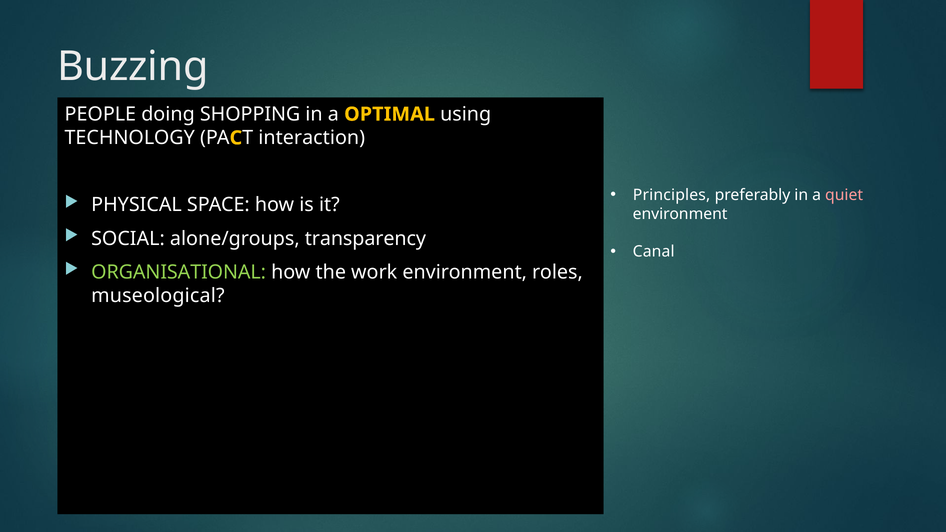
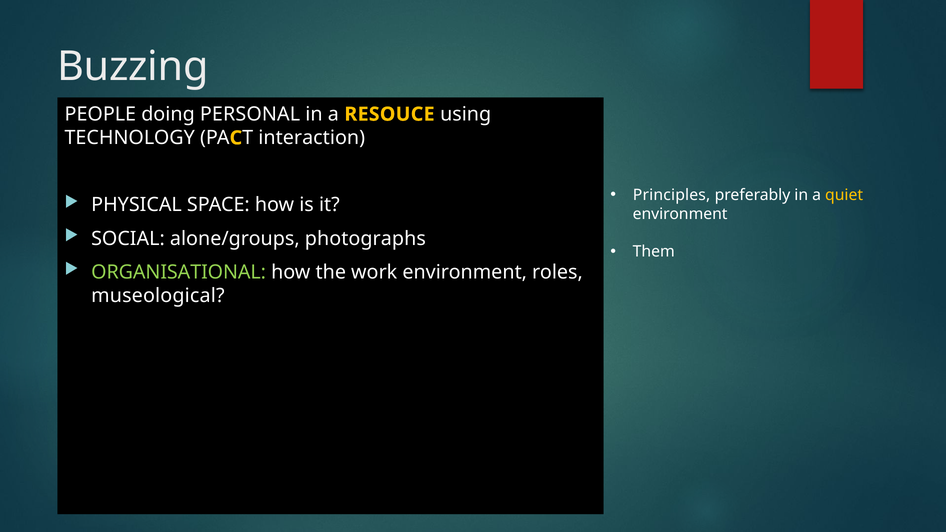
SHOPPING: SHOPPING -> PERSONAL (250, 114)
OPTIMAL: OPTIMAL -> RESOUCE (389, 114)
quiet colour: pink -> yellow (844, 195)
transparency: transparency -> photographs (365, 239)
Canal: Canal -> Them (654, 252)
